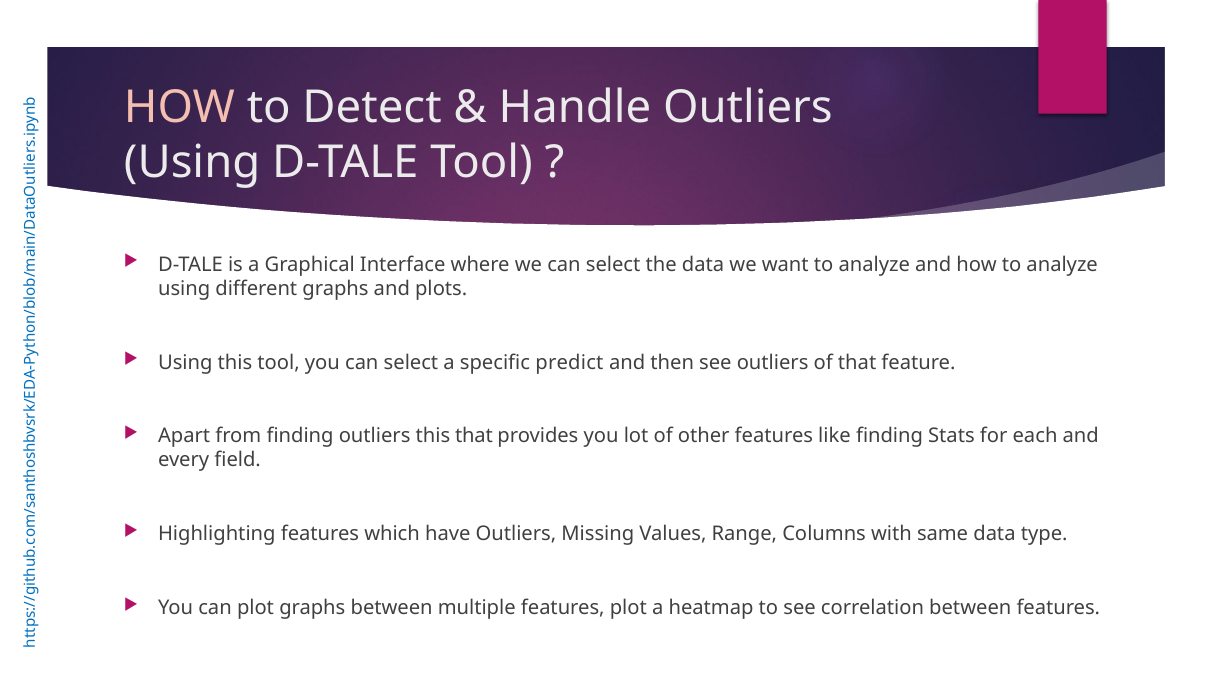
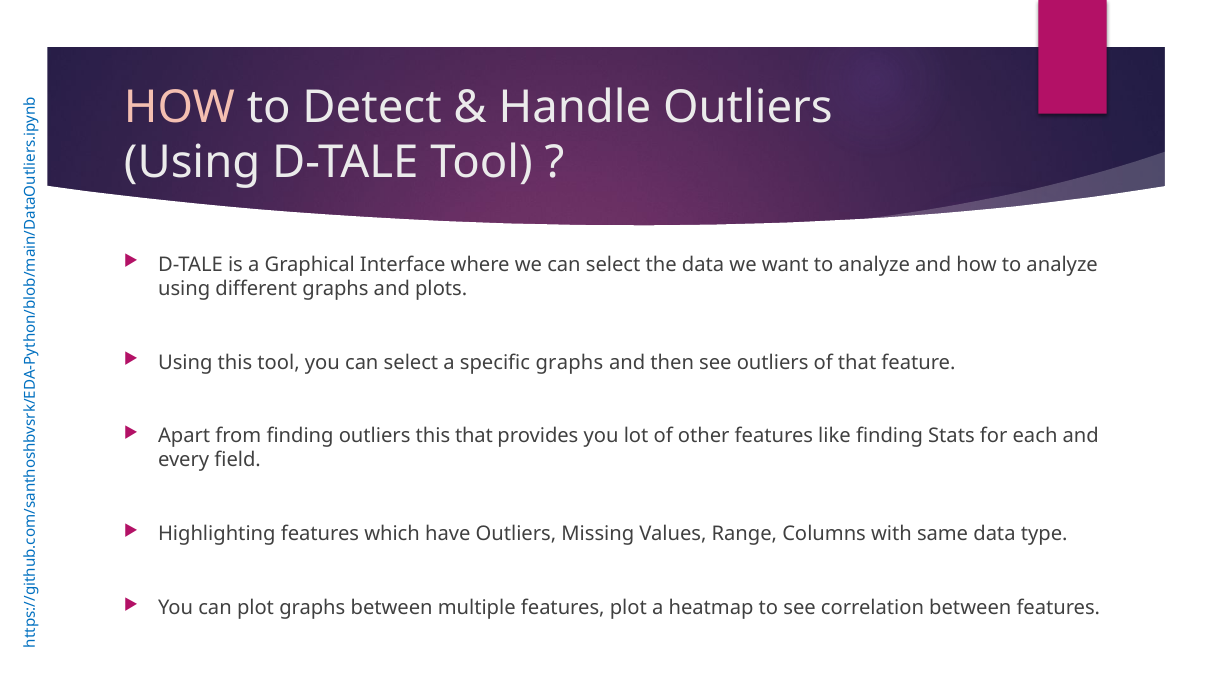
specific predict: predict -> graphs (569, 363)
